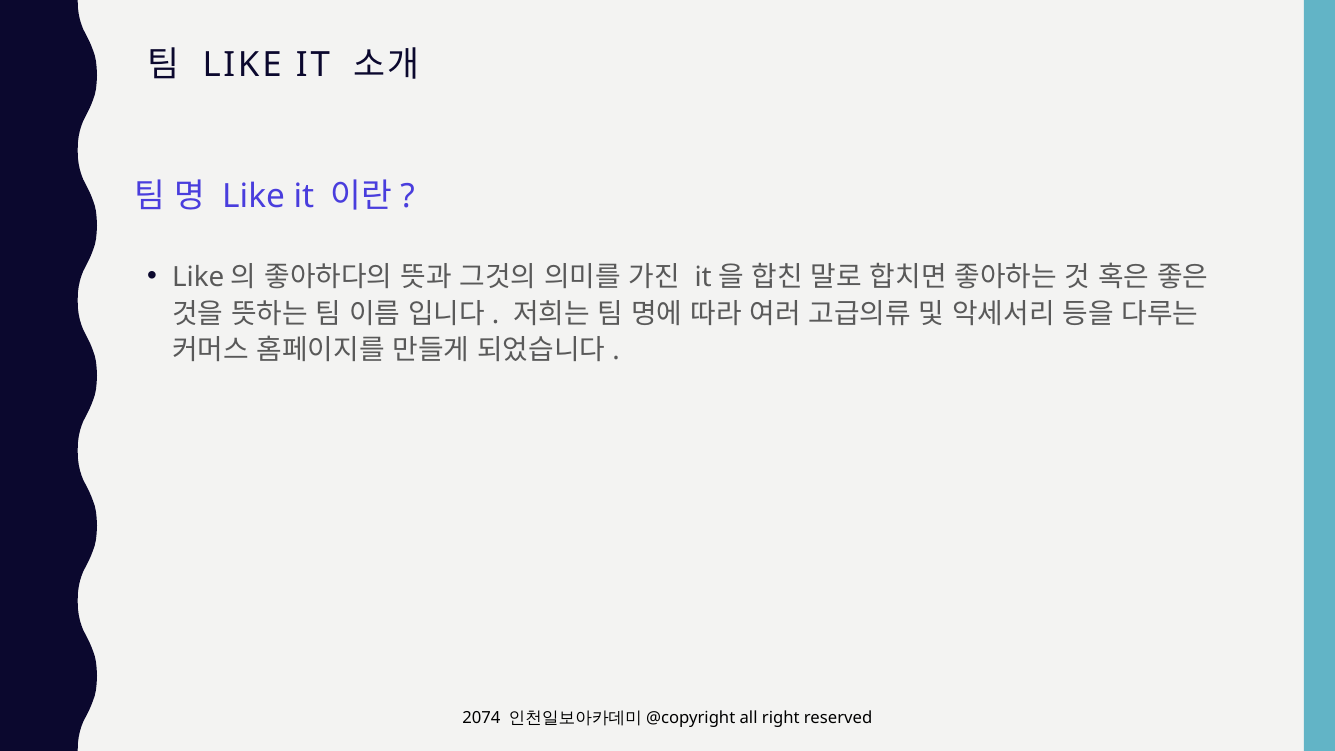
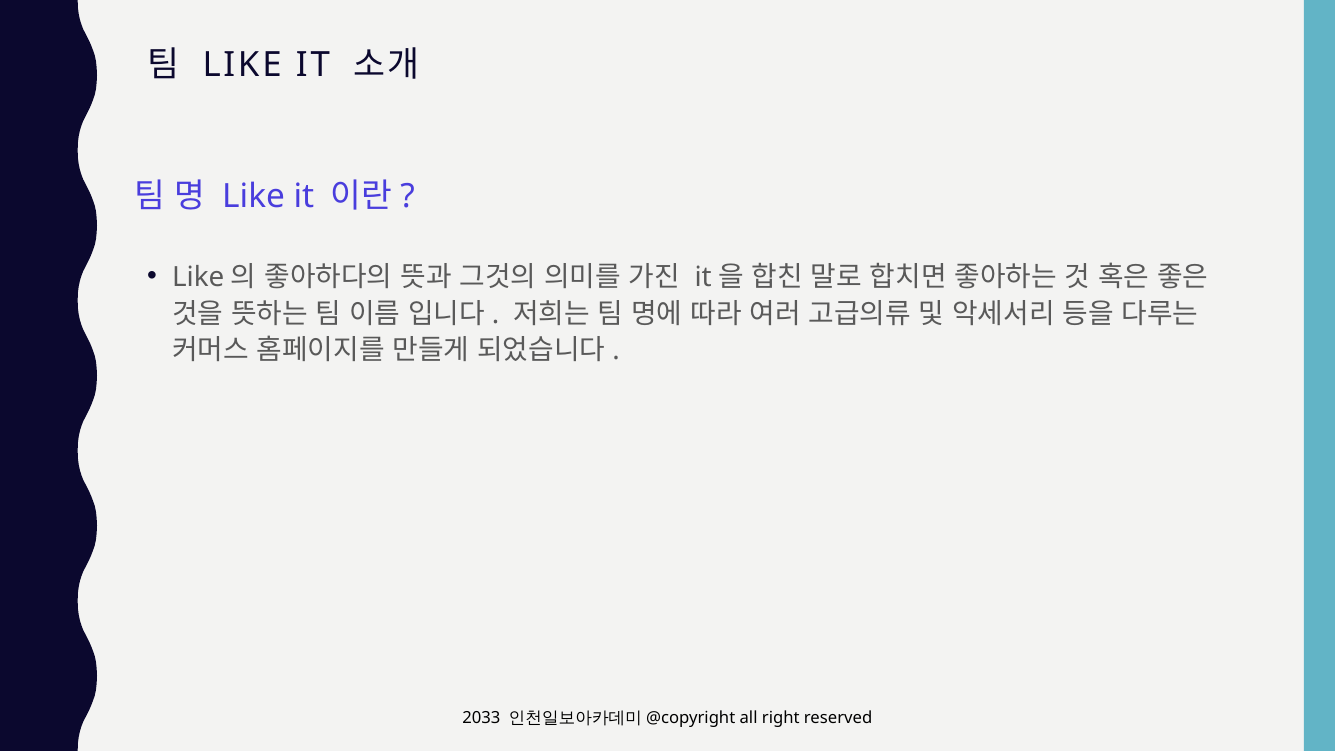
2074: 2074 -> 2033 (481, 718)
